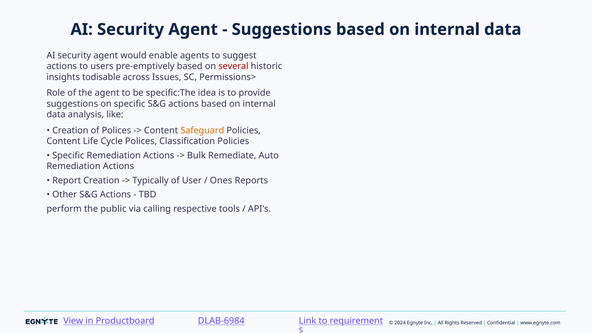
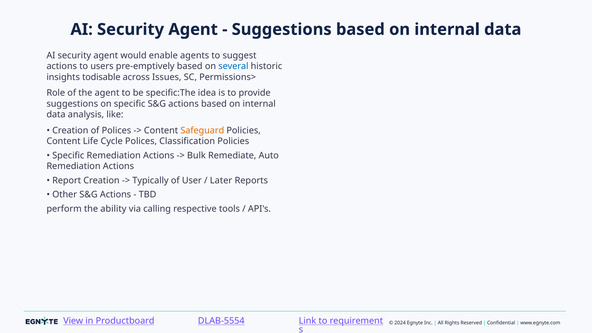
several colour: red -> blue (233, 66)
Ones: Ones -> Later (221, 180)
public: public -> ability (113, 209)
DLAB-6984: DLAB-6984 -> DLAB-5554 (221, 321)
